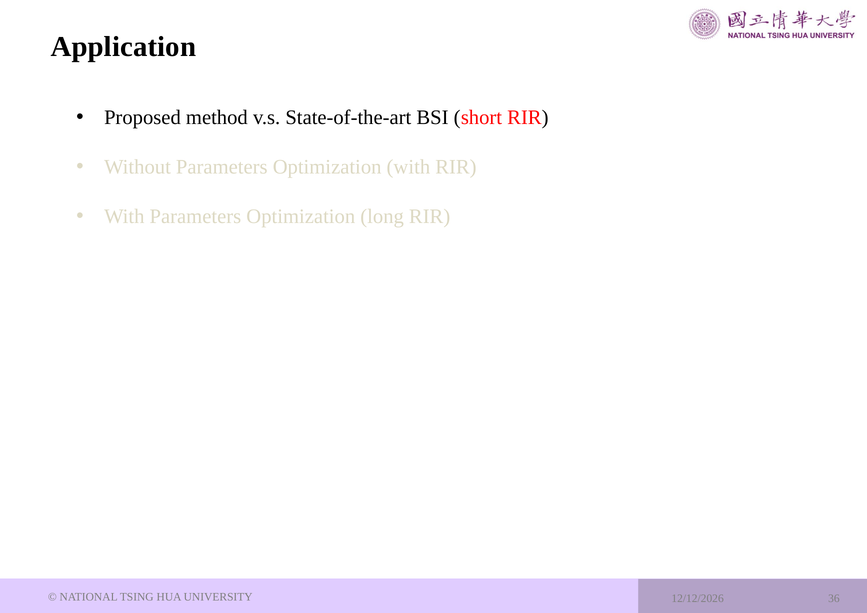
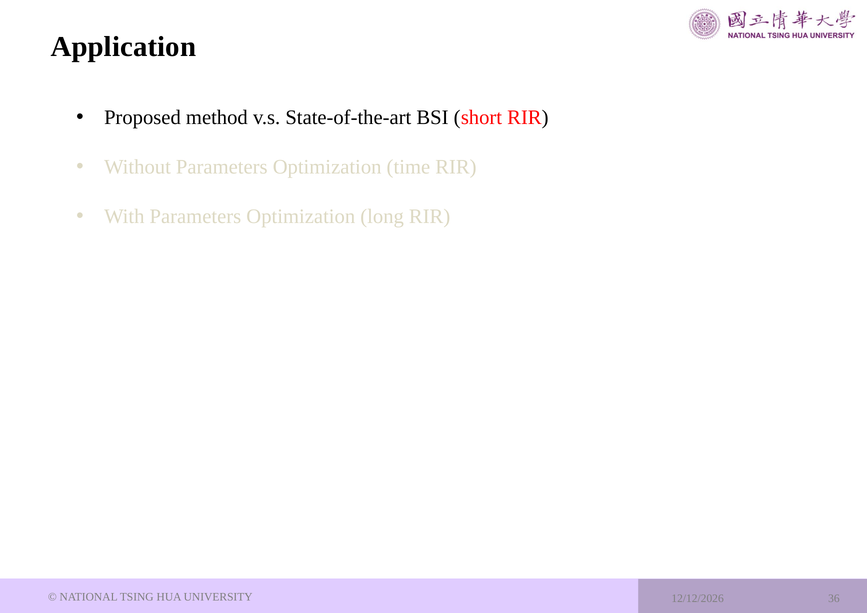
Optimization with: with -> time (408, 167)
